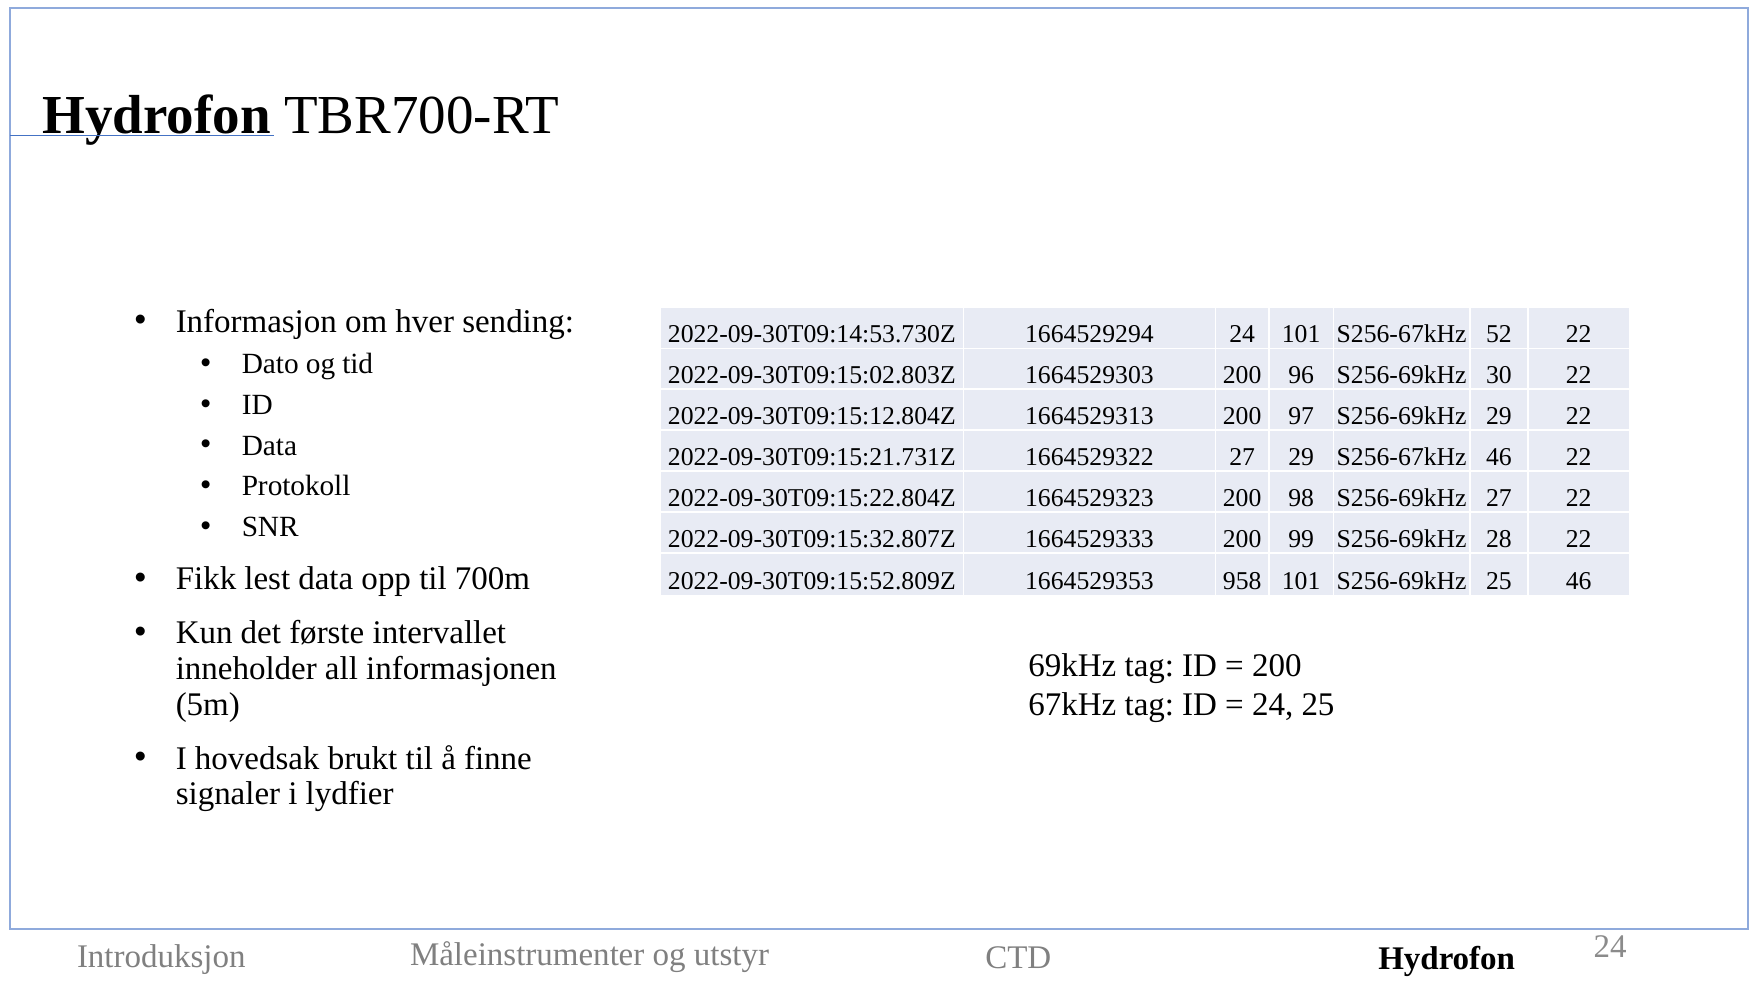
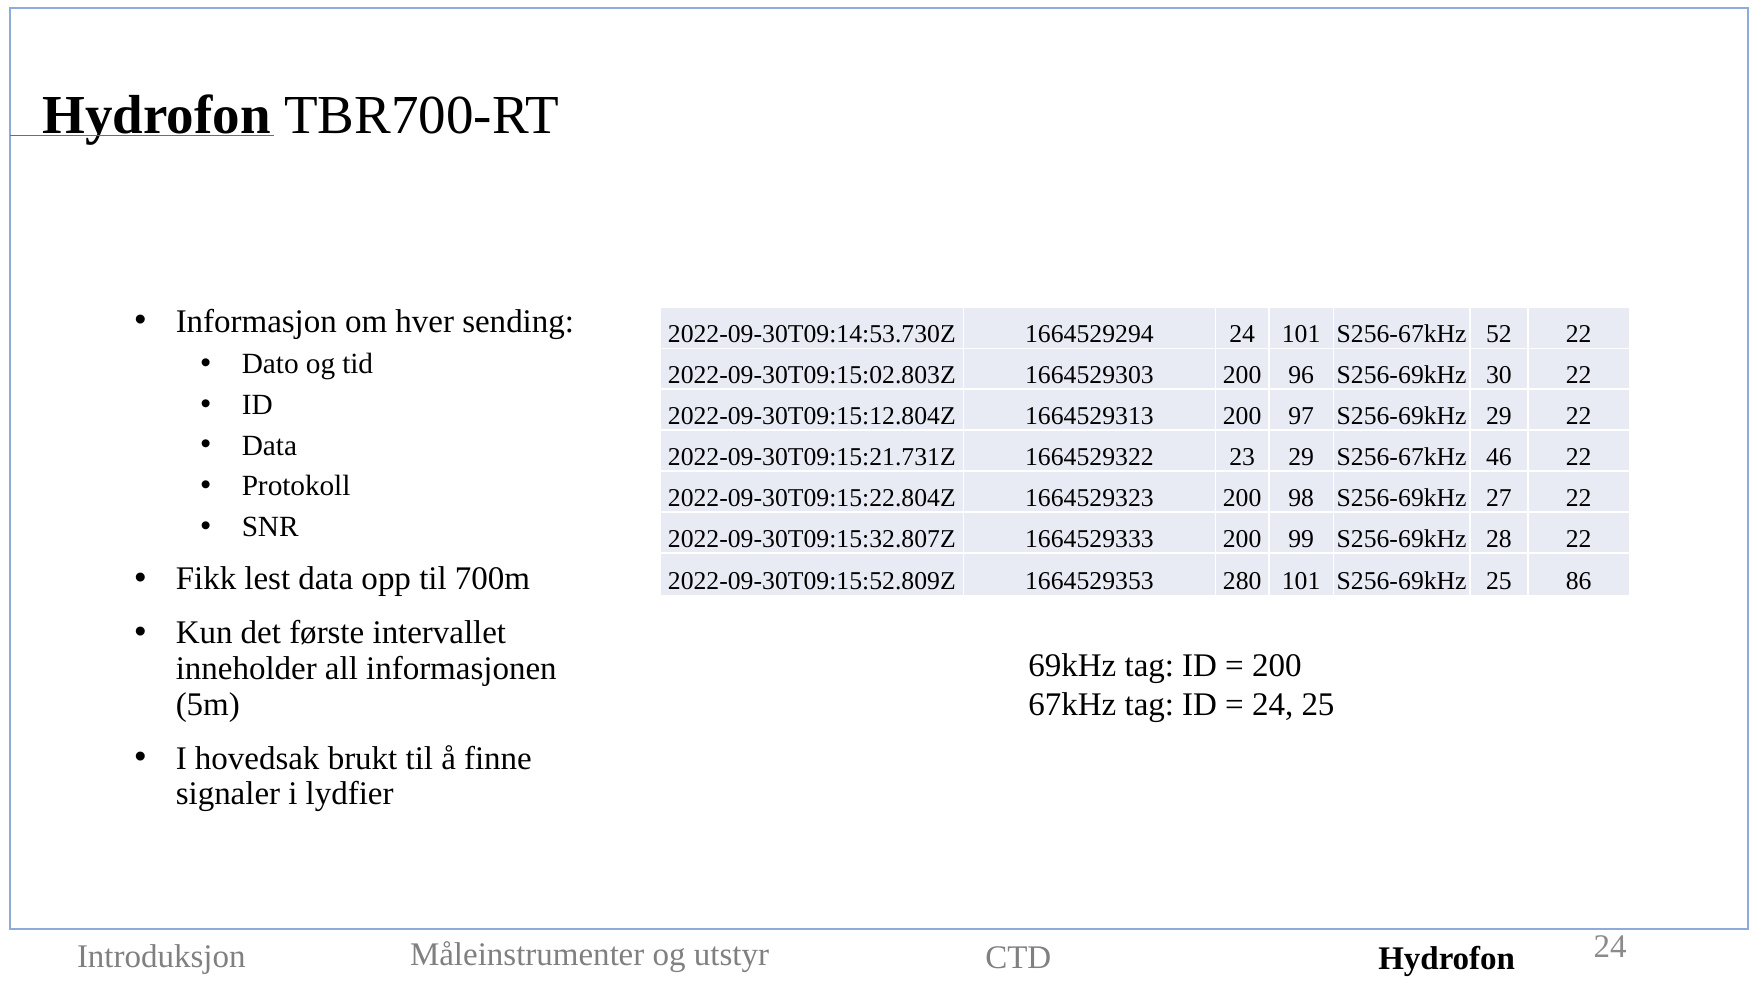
1664529322 27: 27 -> 23 (1242, 457)
958: 958 -> 280 (1242, 582)
25 46: 46 -> 86 (1579, 582)
